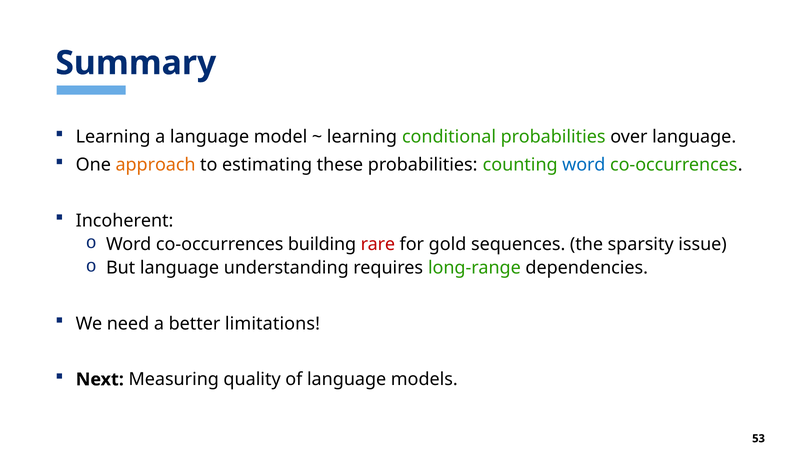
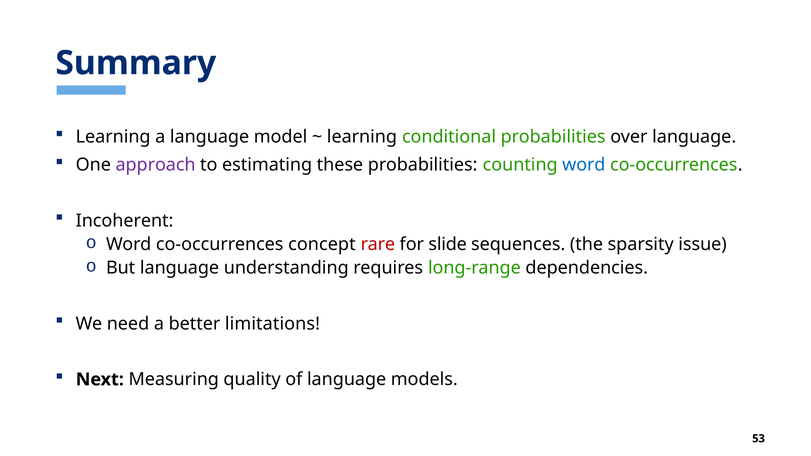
approach colour: orange -> purple (156, 165)
building: building -> concept (322, 244)
gold: gold -> slide (448, 244)
